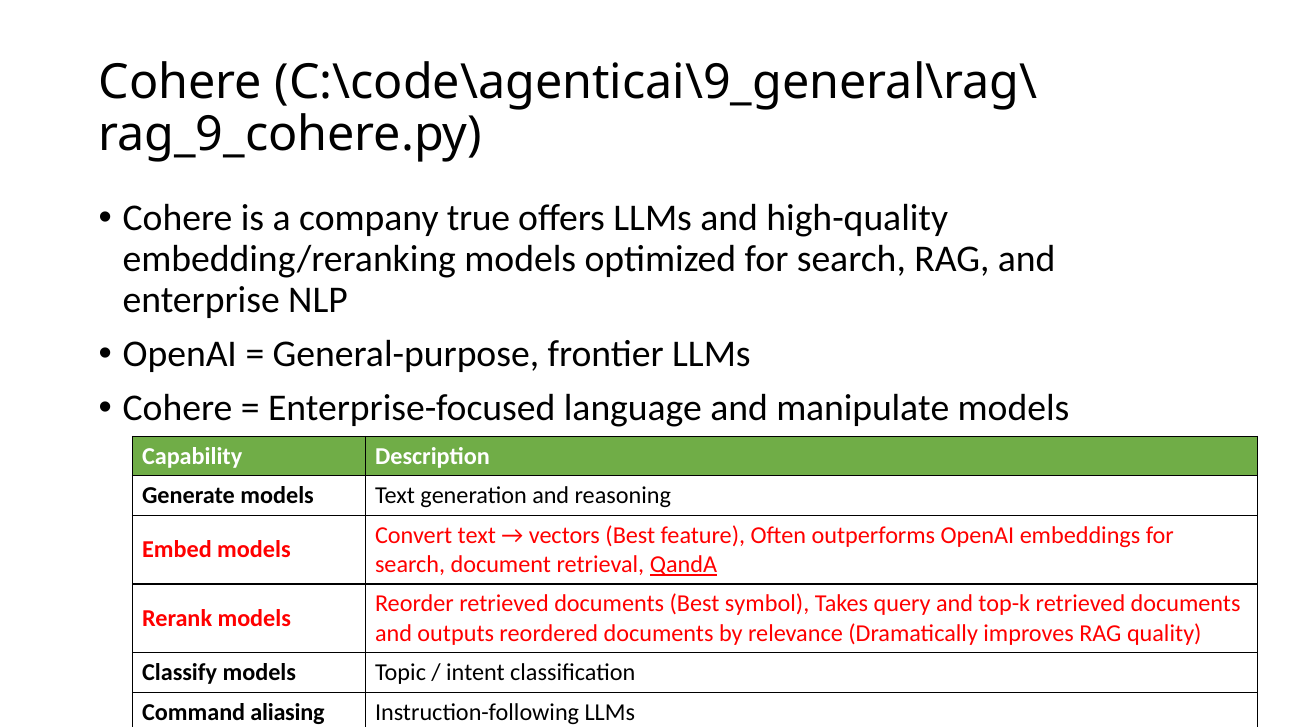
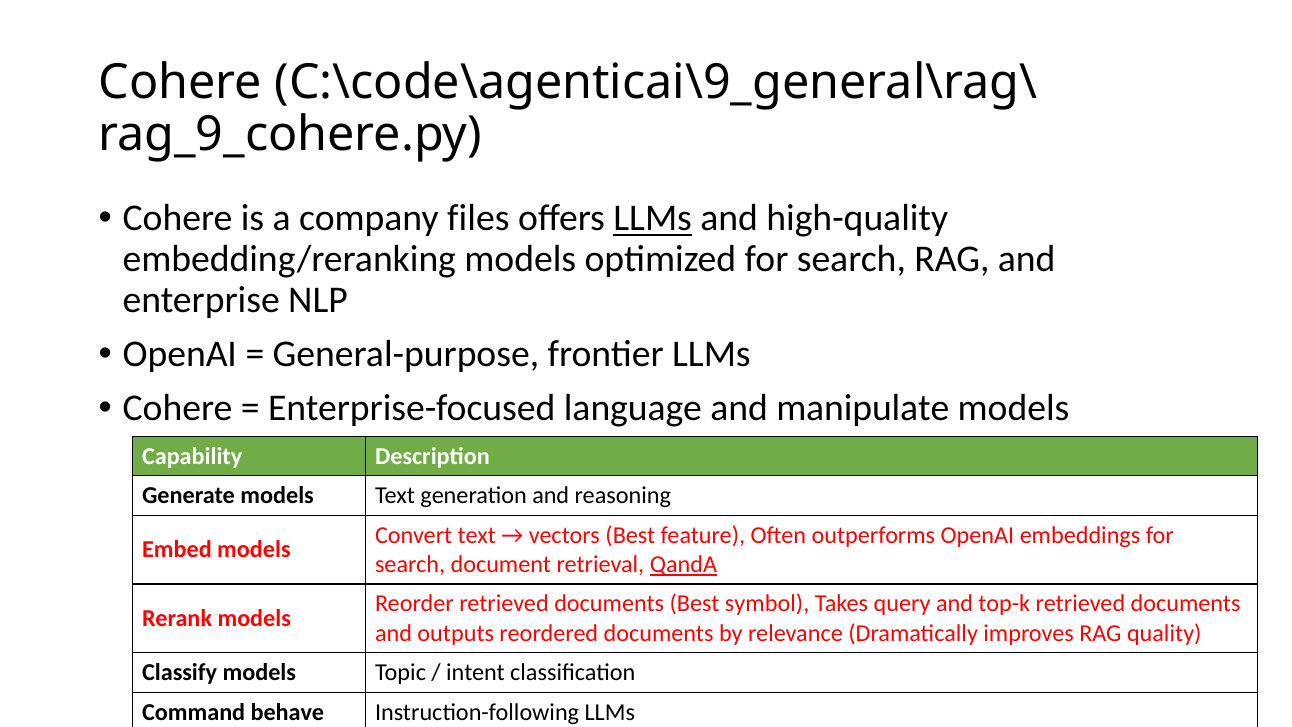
true: true -> files (478, 218)
LLMs underline: none -> present (653, 218)
aliasing: aliasing -> behave (287, 712)
